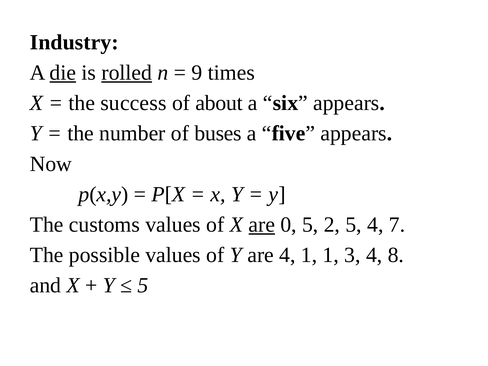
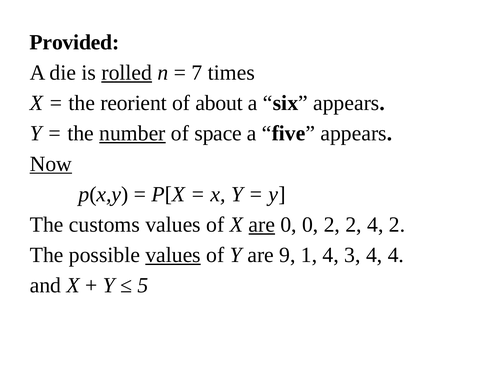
Industry: Industry -> Provided (74, 42)
die underline: present -> none (63, 73)
9: 9 -> 7 (197, 73)
success: success -> reorient (134, 103)
number underline: none -> present (132, 133)
buses: buses -> space (218, 133)
Now underline: none -> present (51, 164)
0 5: 5 -> 0 (310, 225)
2 5: 5 -> 2 (354, 225)
4 7: 7 -> 2 (397, 225)
values underline: none -> present (173, 255)
are 4: 4 -> 9 (287, 255)
1 1: 1 -> 4 (331, 255)
4 8: 8 -> 4 (396, 255)
